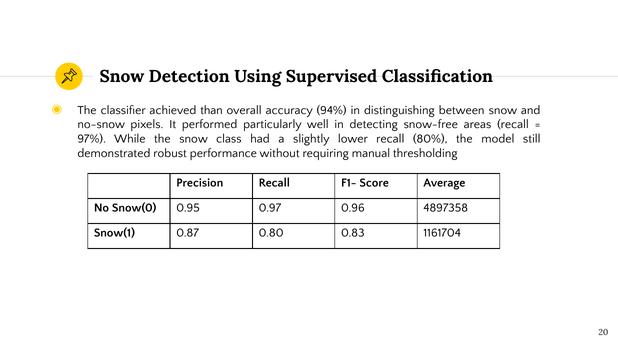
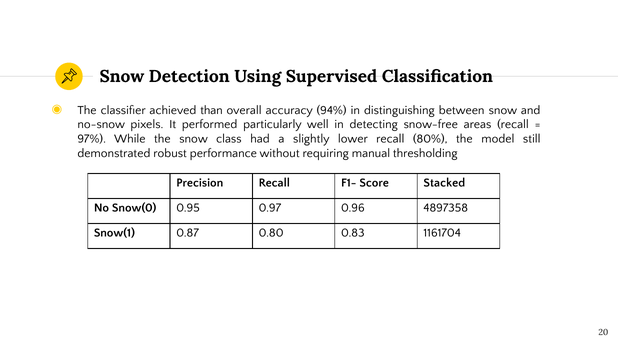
Average: Average -> Stacked (444, 183)
